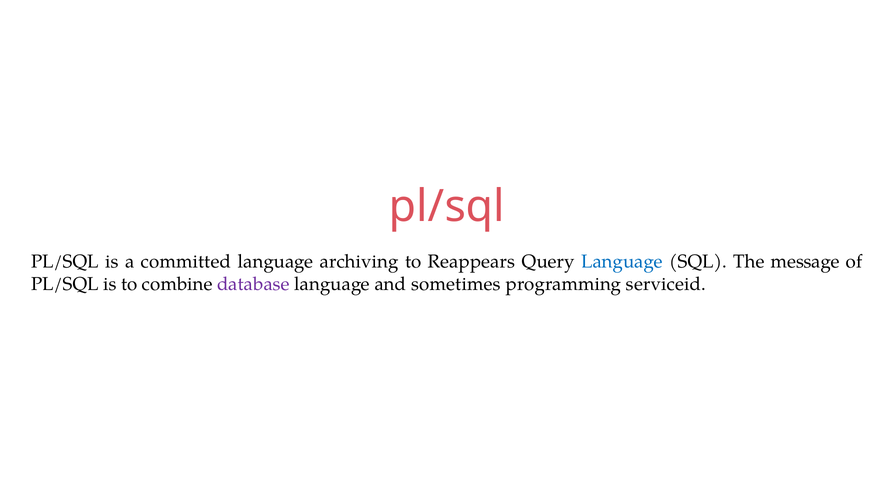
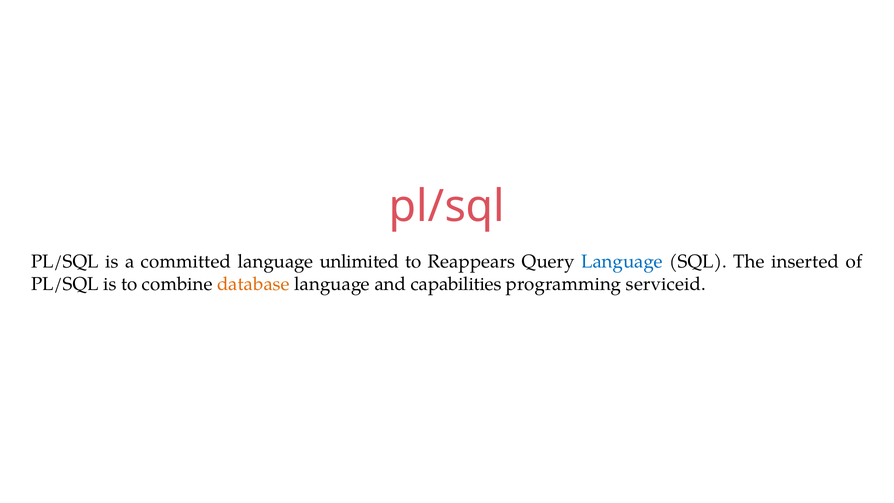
archiving: archiving -> unlimited (359, 262)
message: message -> inserted (805, 262)
database colour: purple -> orange (253, 284)
sometimes: sometimes -> capabilities (456, 284)
